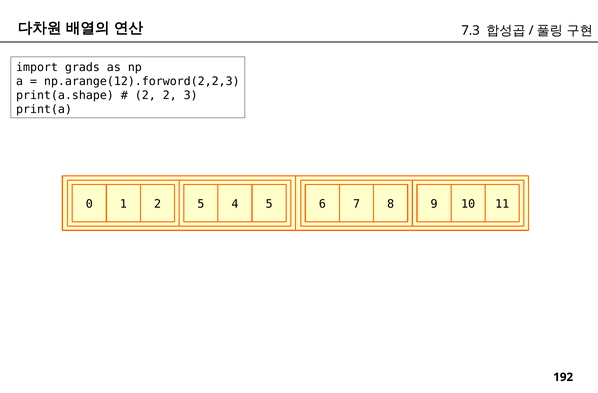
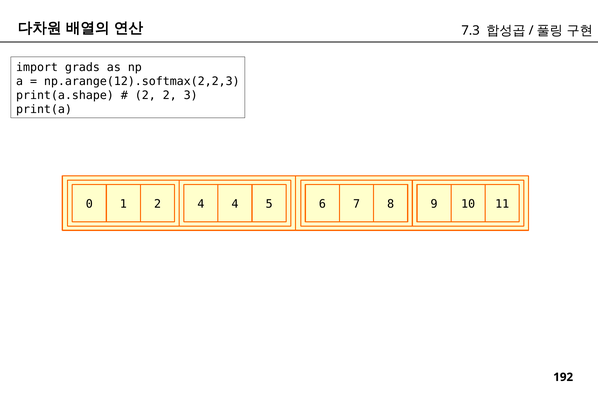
np.arange(12).forword(2,2,3: np.arange(12).forword(2,2,3 -> np.arange(12).softmax(2,2,3 (142, 81)
2 5: 5 -> 4 (201, 204)
